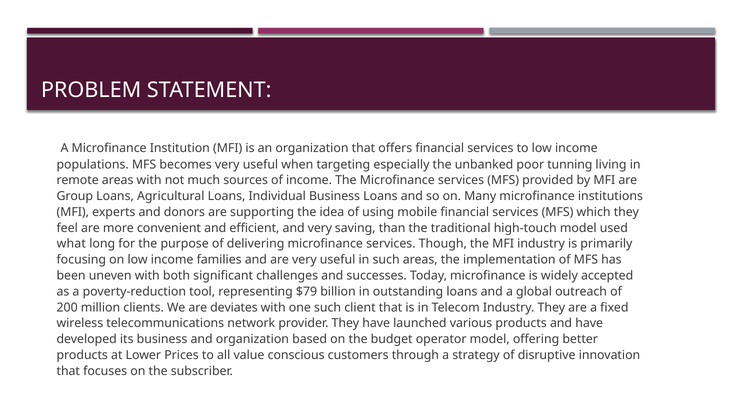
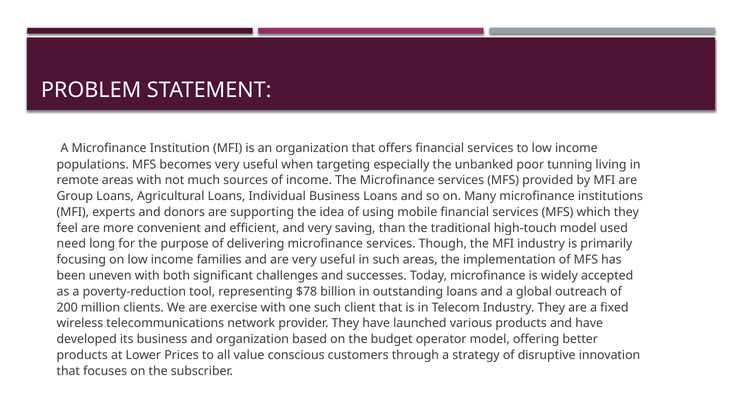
what: what -> need (71, 244)
$79: $79 -> $78 (307, 291)
deviates: deviates -> exercise (234, 307)
